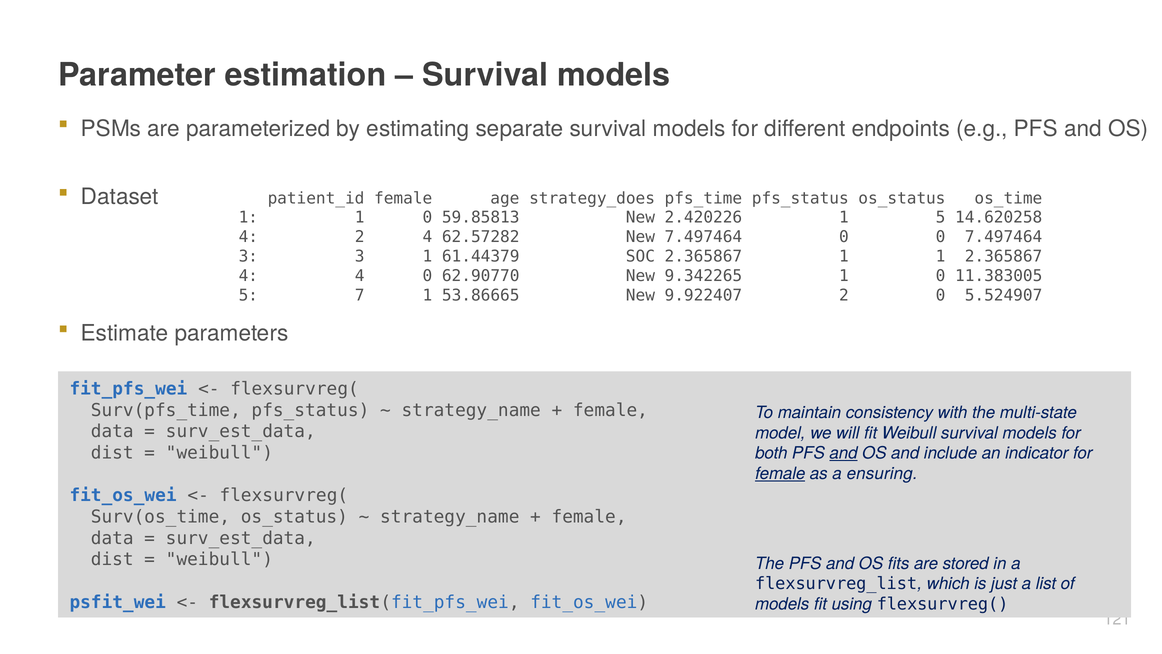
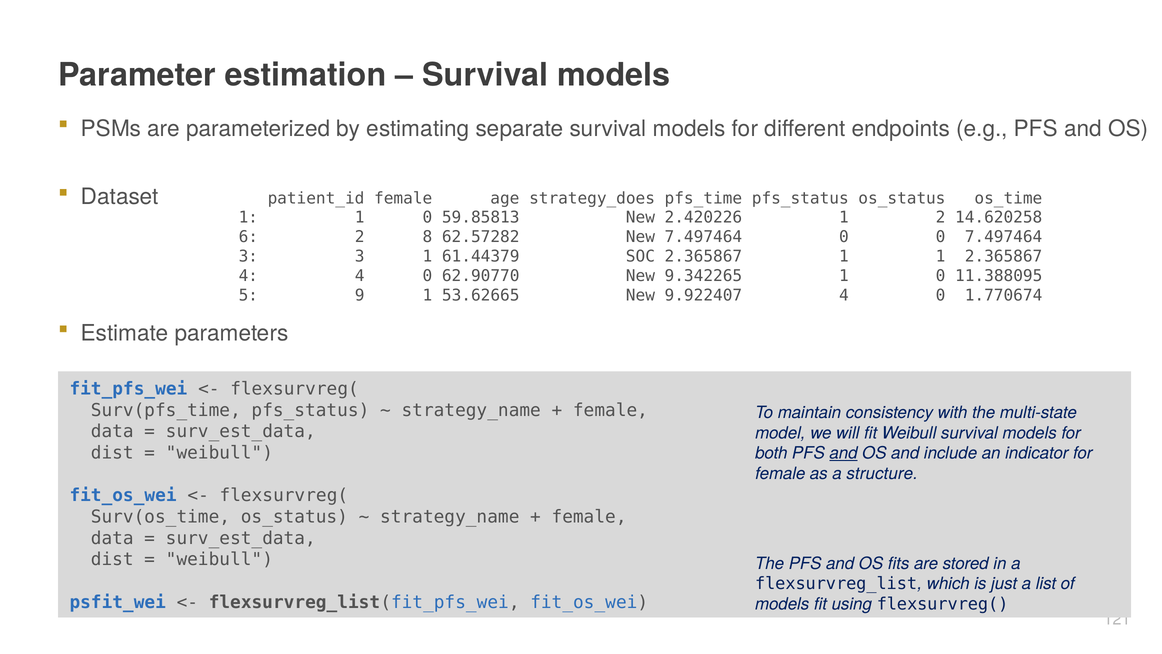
1 5: 5 -> 2 (941, 217)
4: 4 -> 6 (248, 237)
2 4: 4 -> 8 (427, 237)
11.383005: 11.383005 -> 11.388095 (999, 276)
7: 7 -> 9 (360, 295)
53.86665: 53.86665 -> 53.62665 (481, 295)
9.922407 2: 2 -> 4 (844, 295)
5.524907: 5.524907 -> 1.770674 (1004, 295)
female underline: present -> none (780, 473)
ensuring: ensuring -> structure (882, 473)
